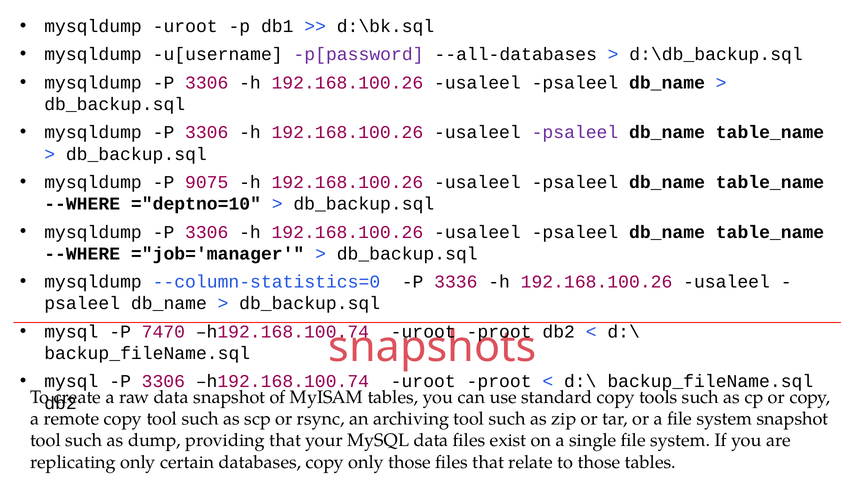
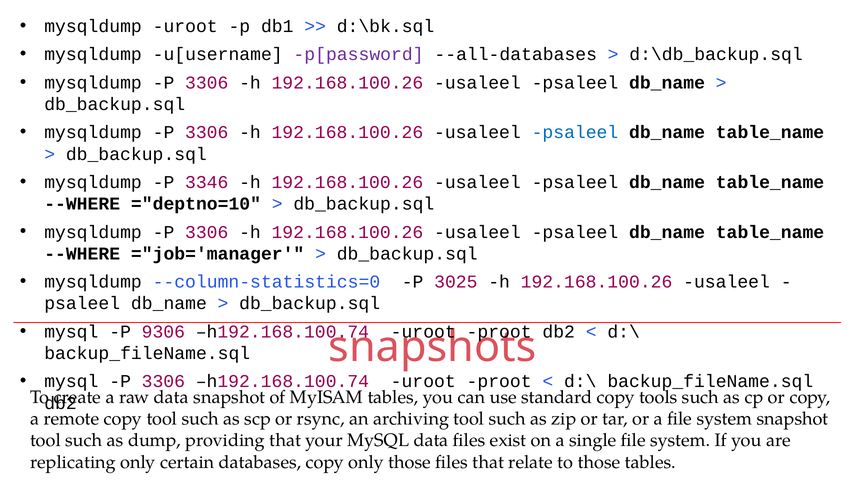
psaleel colour: purple -> blue (575, 132)
9075: 9075 -> 3346 (207, 182)
3336: 3336 -> 3025 (456, 282)
7470: 7470 -> 9306 (163, 331)
